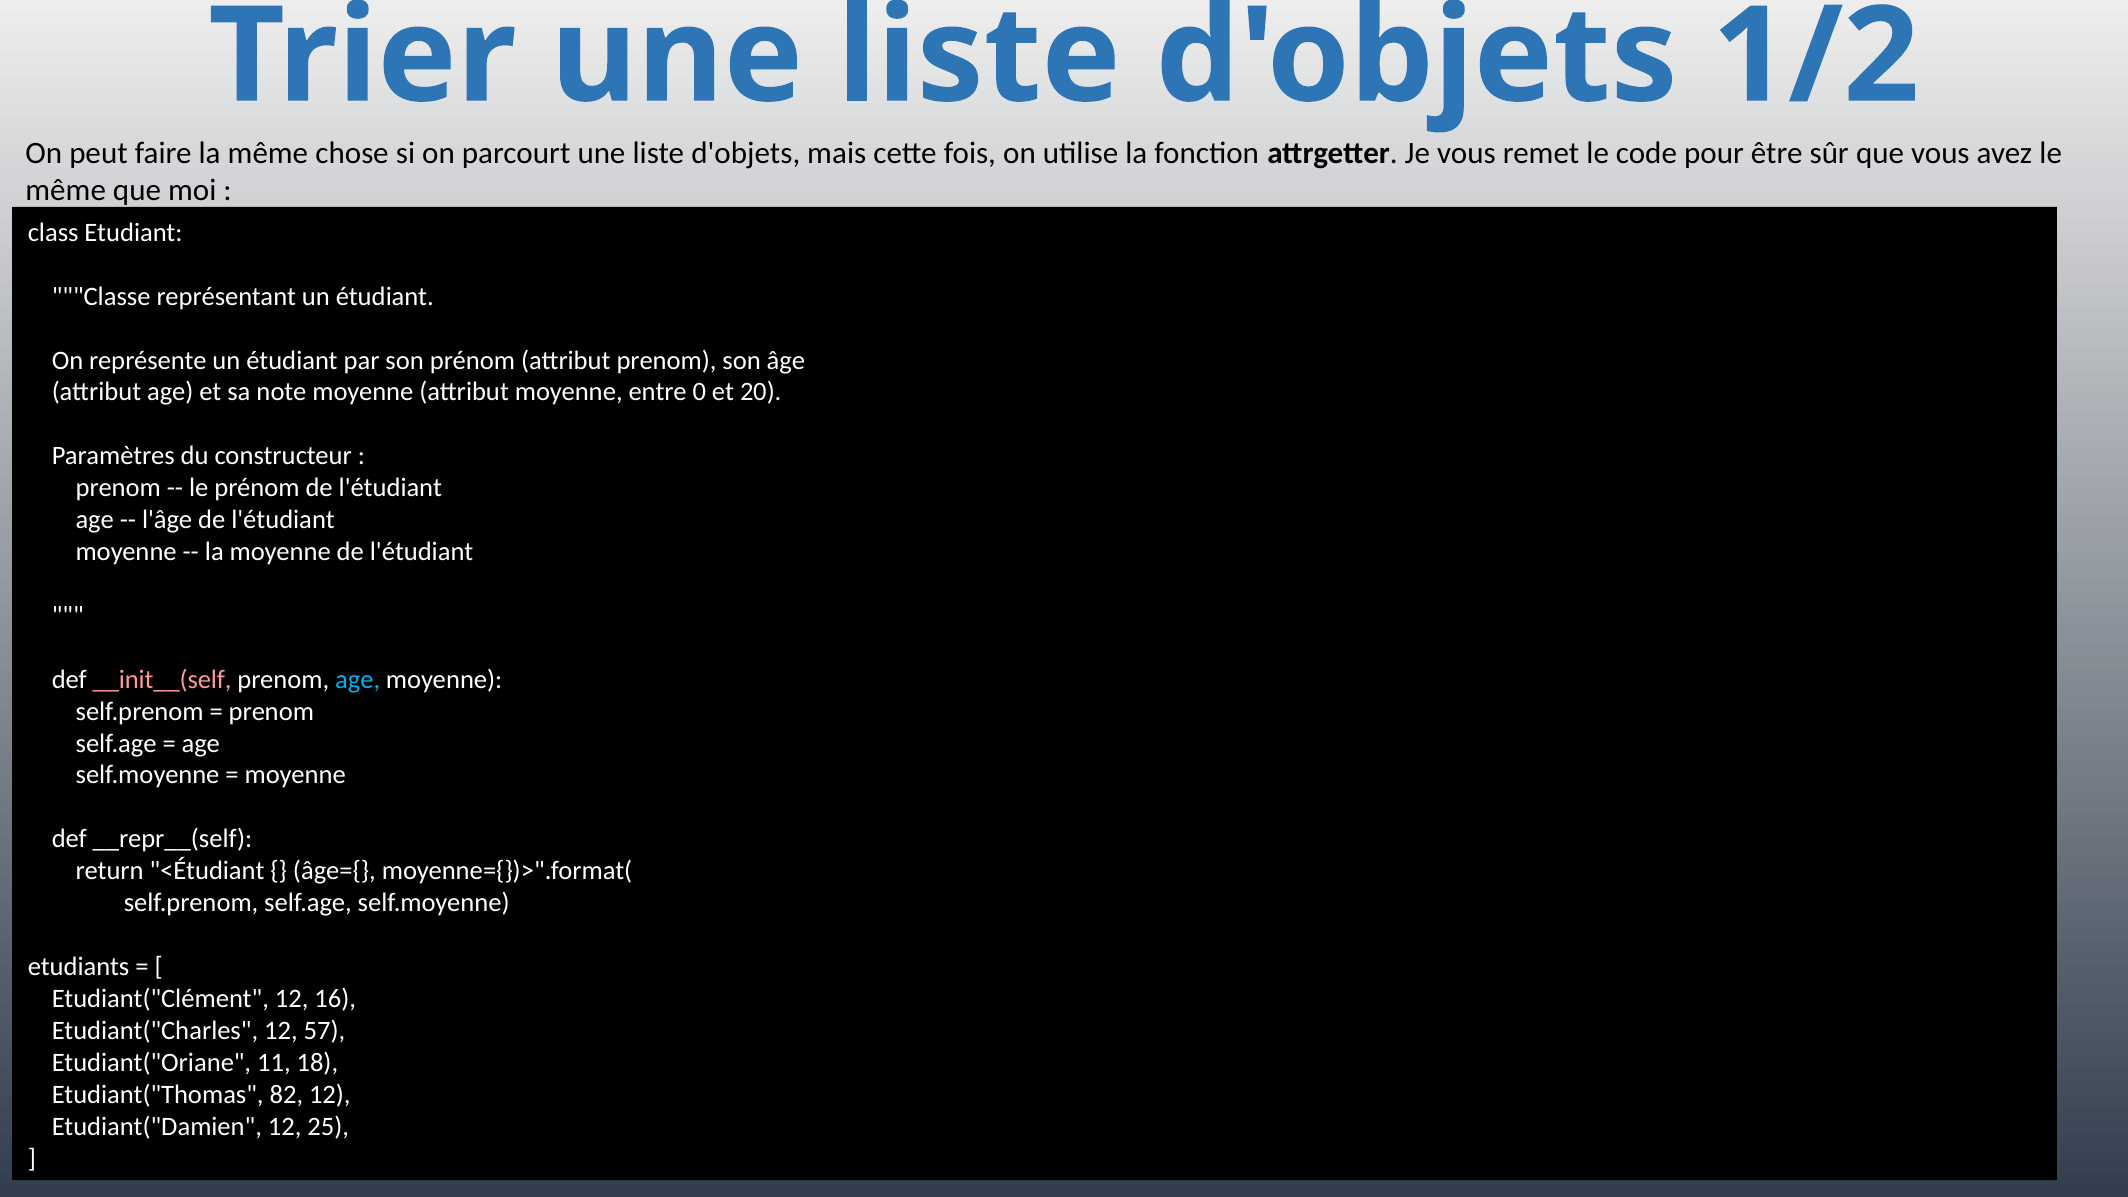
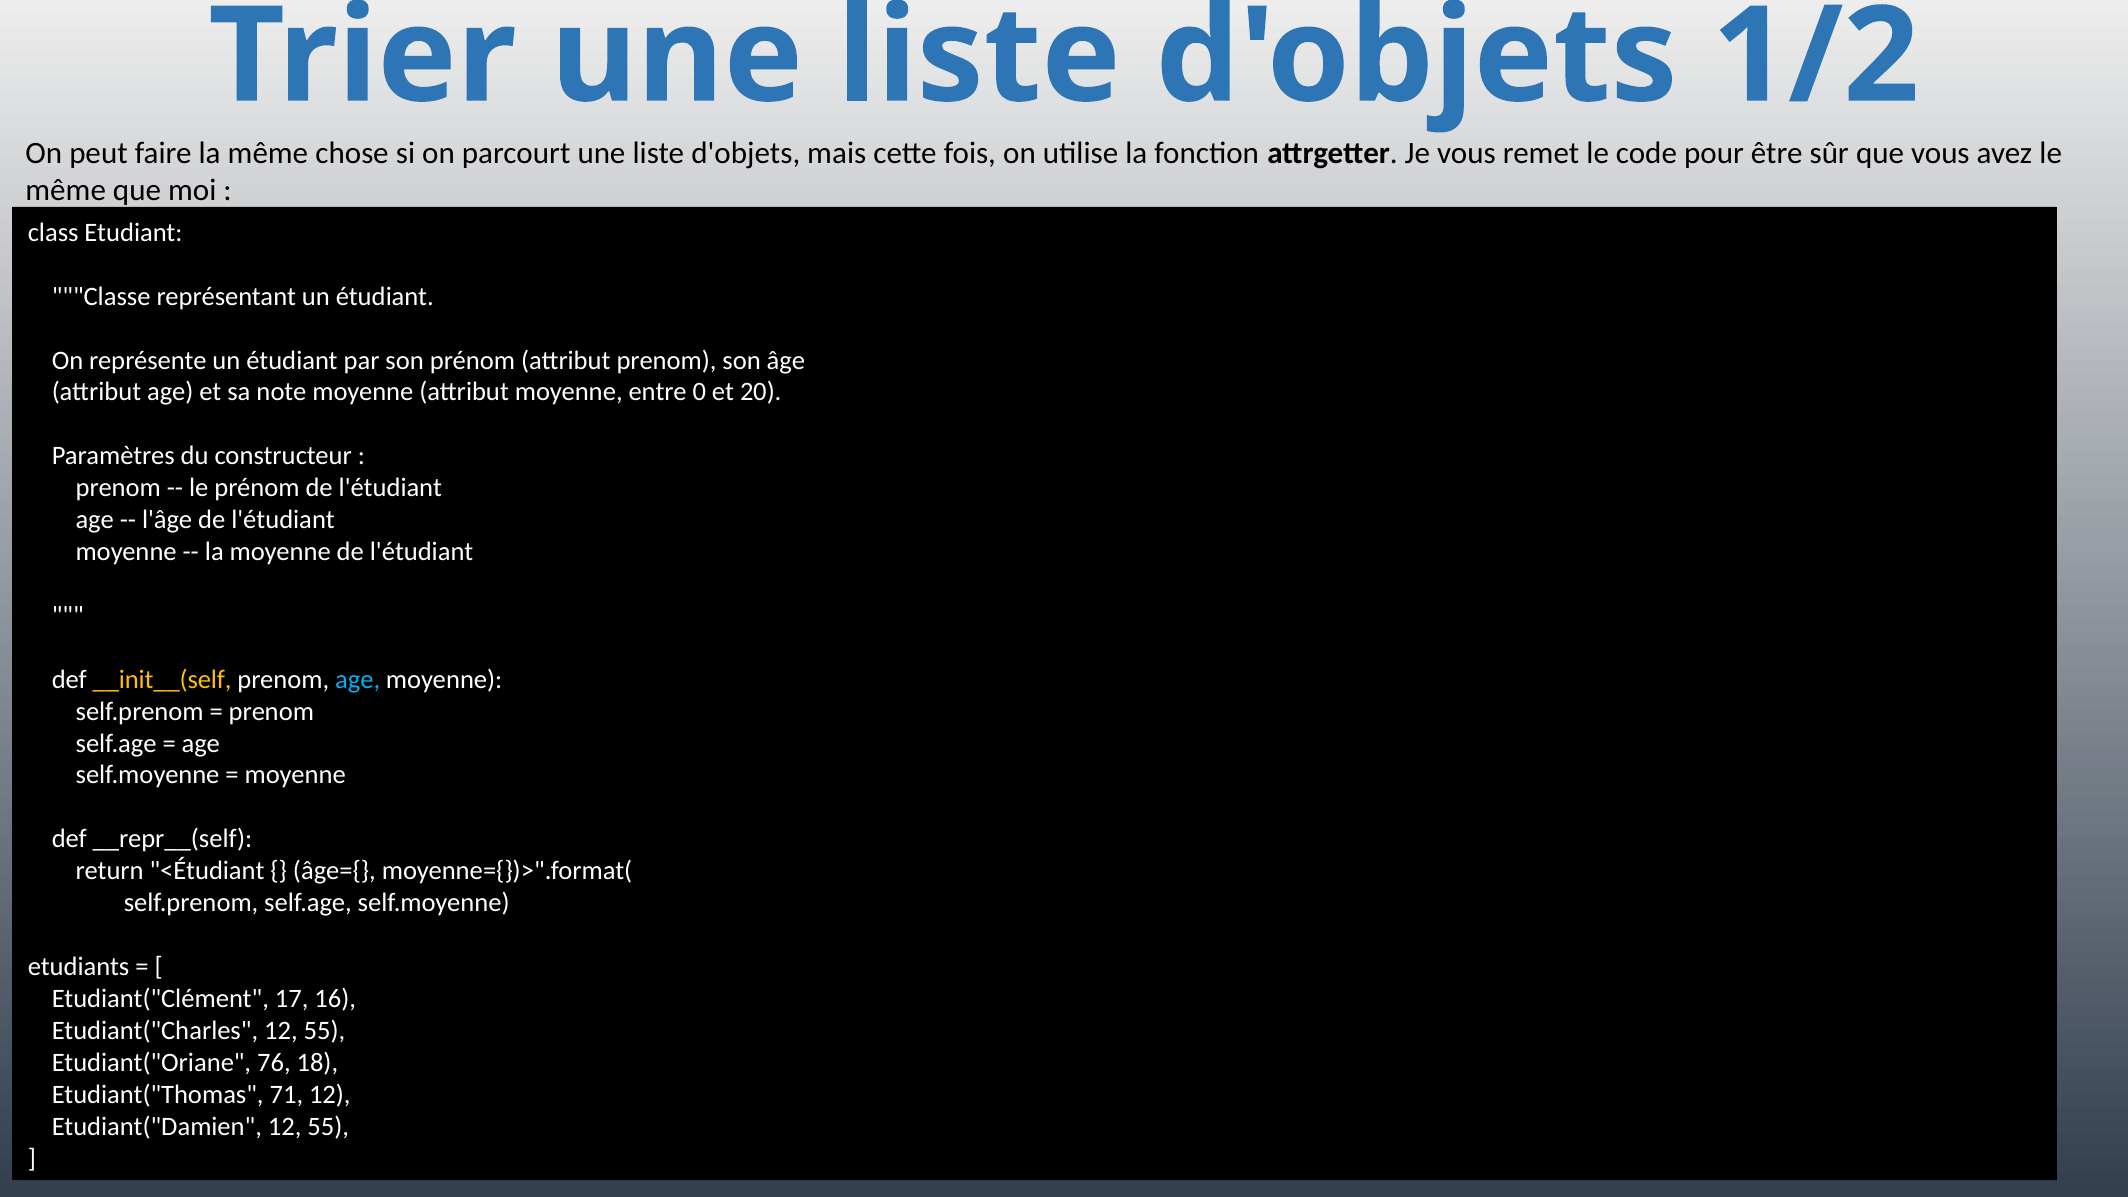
__init__(self colour: pink -> yellow (162, 679)
Etudiant("Clément 12: 12 -> 17 (292, 999)
Etudiant("Charles 12 57: 57 -> 55 (324, 1031)
11: 11 -> 76 (274, 1062)
82: 82 -> 71 (286, 1094)
Etudiant("Damien 12 25: 25 -> 55 (328, 1126)
